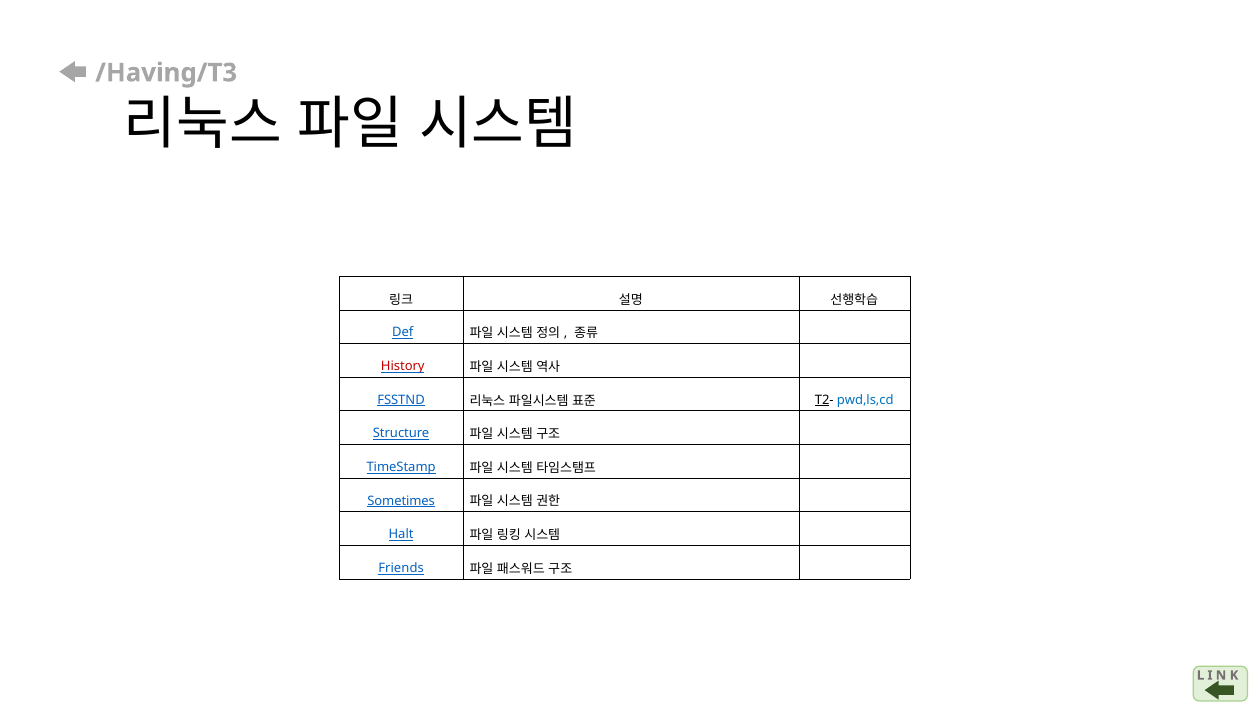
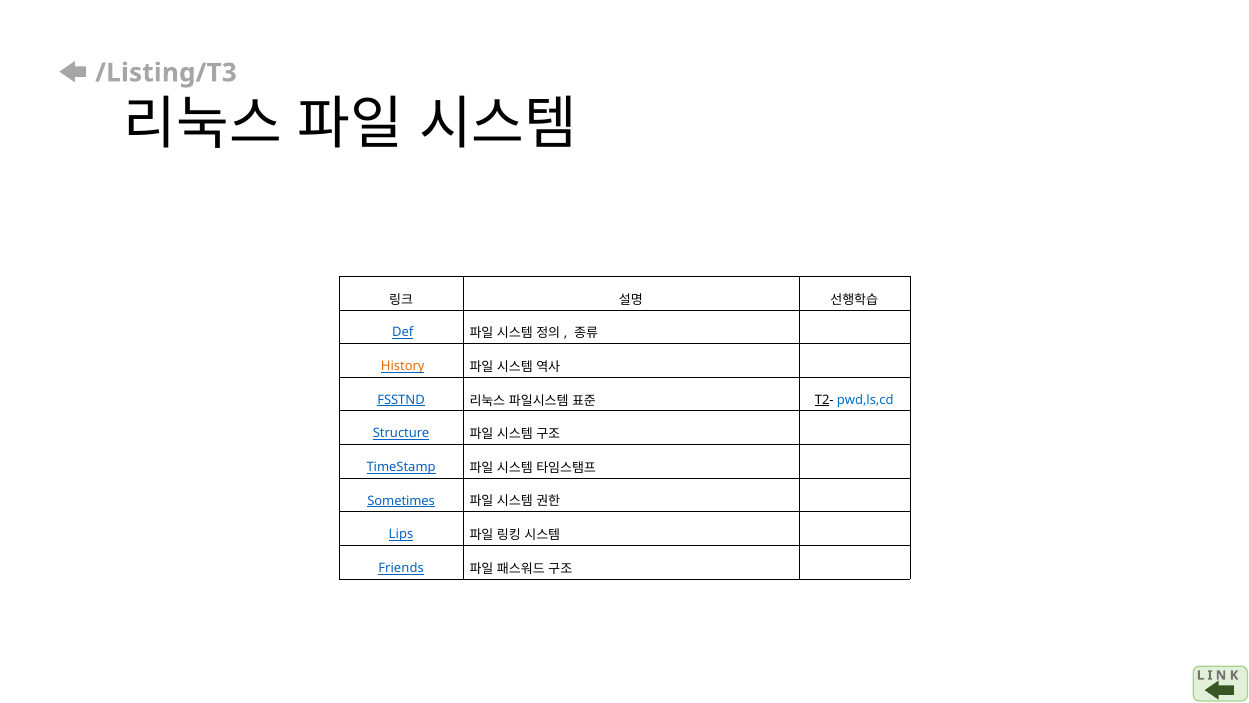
/Having/T3: /Having/T3 -> /Listing/T3 (166, 73)
History colour: red -> orange (403, 366)
Halt: Halt -> Lips (401, 534)
